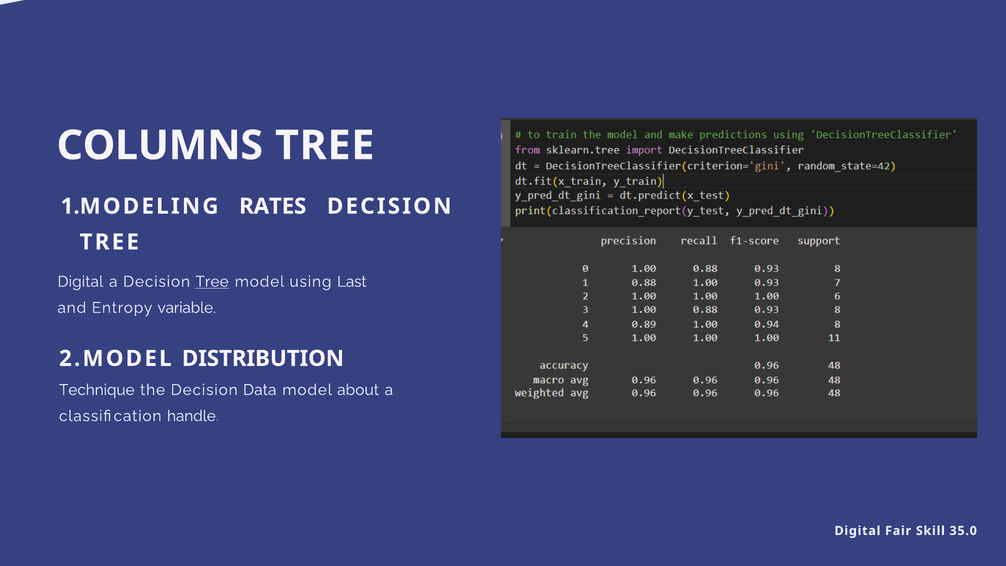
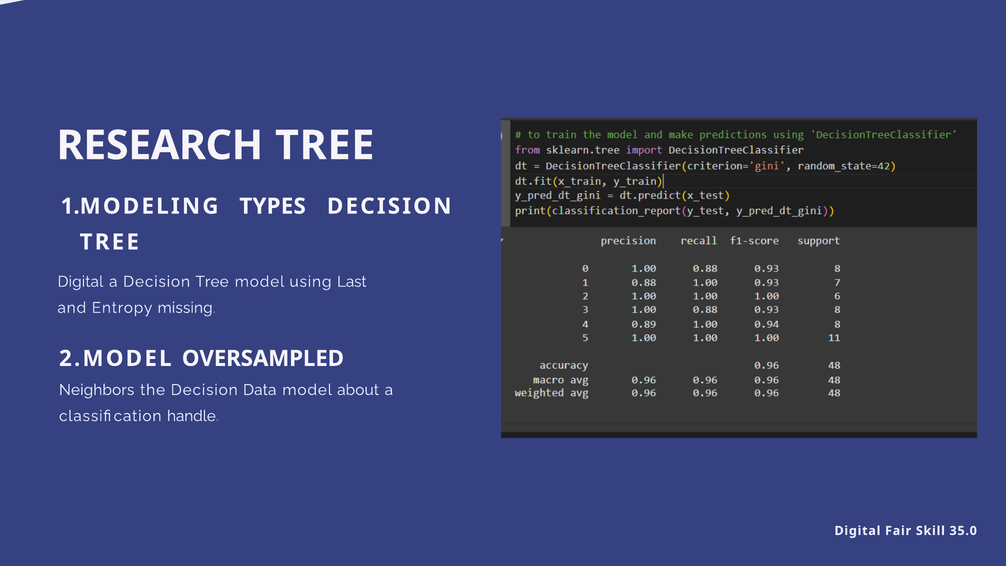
COLUMNS: COLUMNS -> RESEARCH (160, 146)
RATES: RATES -> TYPES (273, 206)
Tree underline: present -> none (212, 282)
variable: variable -> missing (187, 308)
DISTRIBUTION: DISTRIBUTION -> OVERSAMPLED (263, 358)
Technique: Technique -> Neighbors (97, 390)
